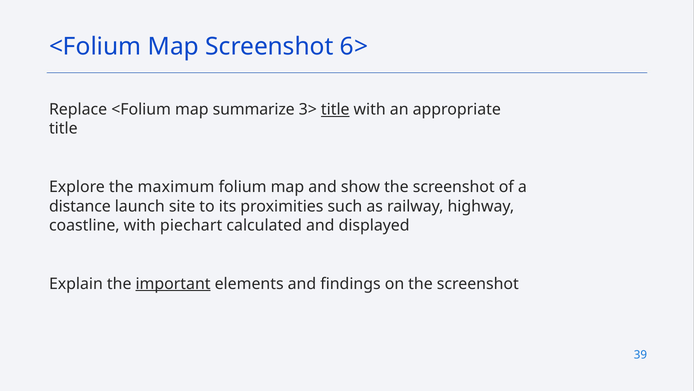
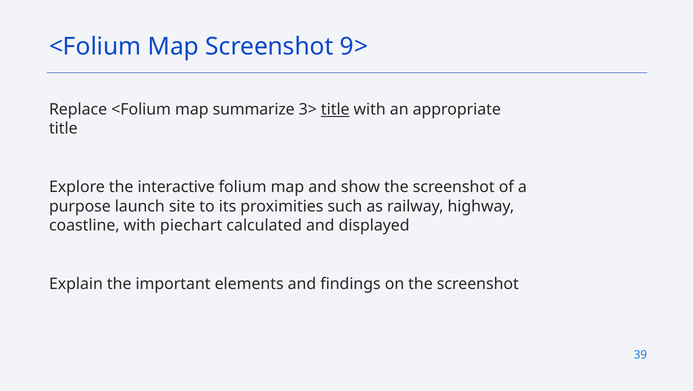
6>: 6> -> 9> (354, 46)
maximum: maximum -> interactive (176, 187)
distance: distance -> purpose (80, 206)
important underline: present -> none (173, 283)
